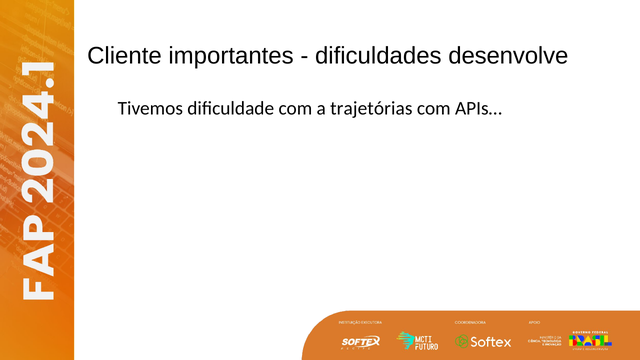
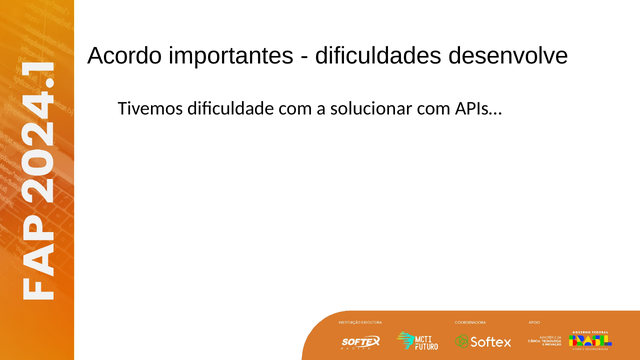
Cliente: Cliente -> Acordo (125, 56)
trajetórias: trajetórias -> solucionar (371, 108)
